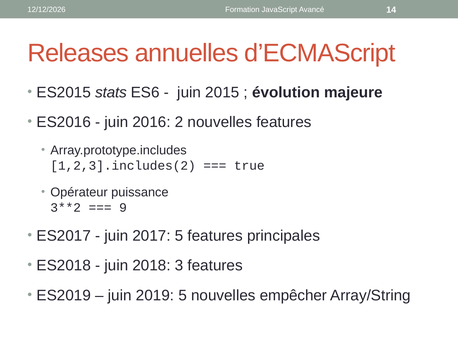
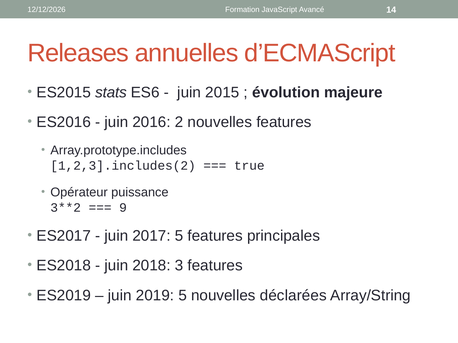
empêcher: empêcher -> déclarées (293, 296)
